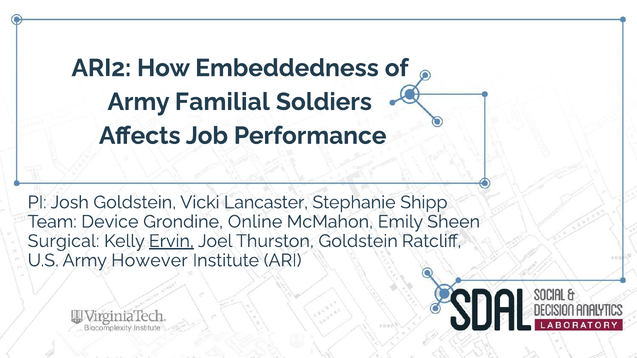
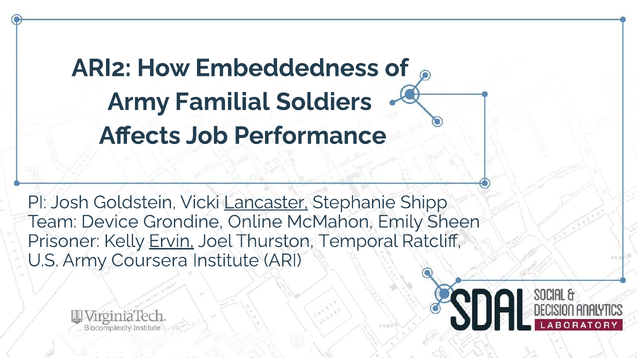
Lancaster underline: none -> present (266, 203)
Surgical: Surgical -> Prisoner (64, 241)
Thurston Goldstein: Goldstein -> Temporal (358, 241)
However: However -> Coursera (149, 261)
